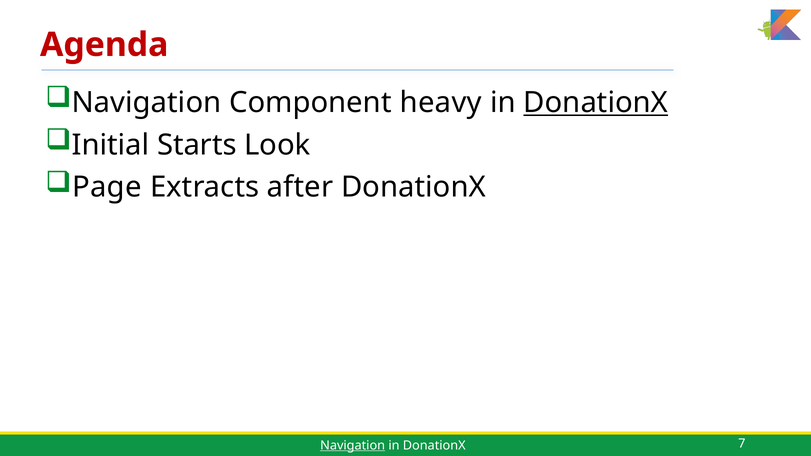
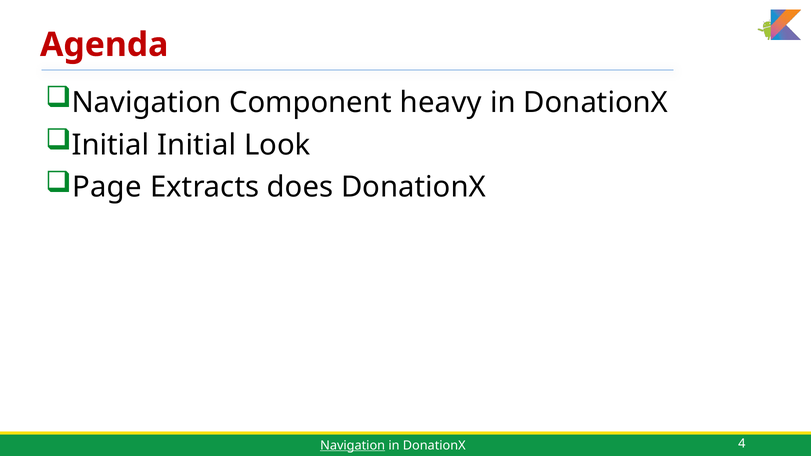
DonationX underline: present -> none (596, 103)
Initial Starts: Starts -> Initial (197, 145)
after: after -> does (300, 187)
7: 7 -> 4 (742, 444)
